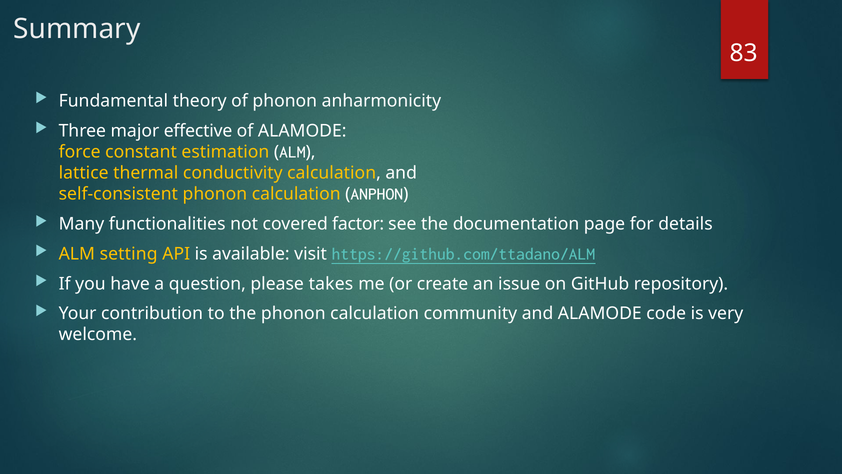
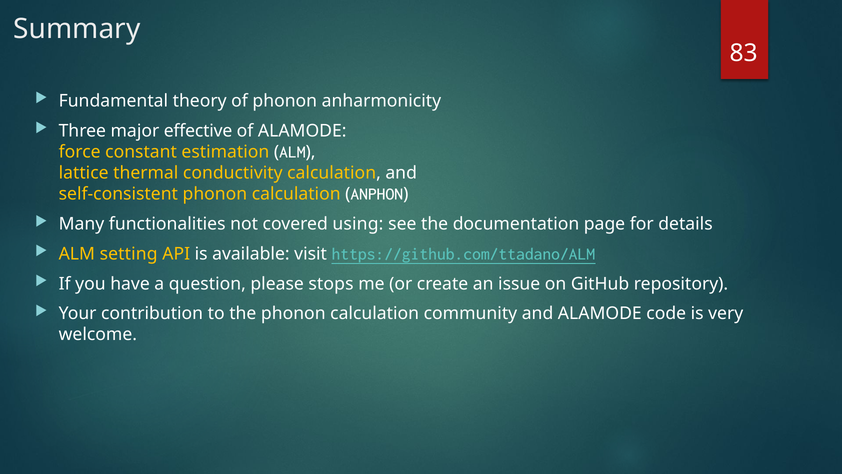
factor: factor -> using (358, 224)
takes: takes -> stops (331, 283)
